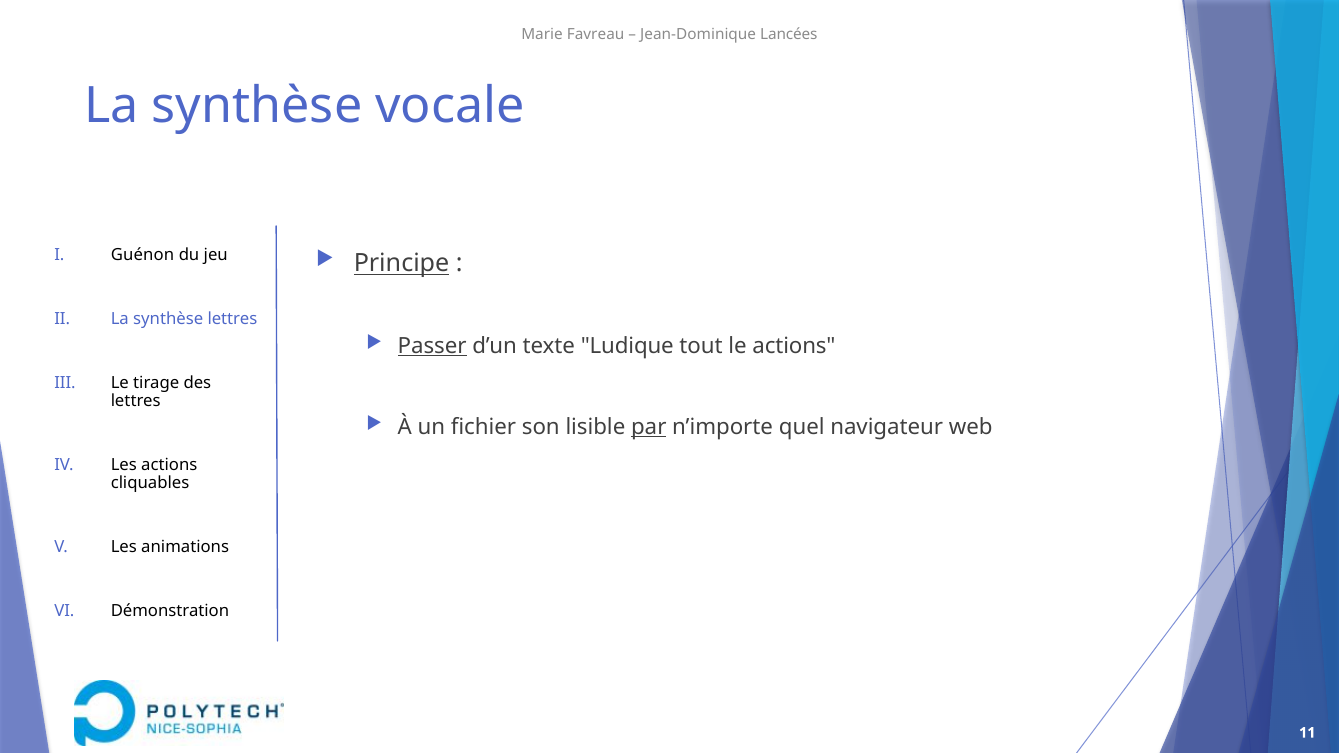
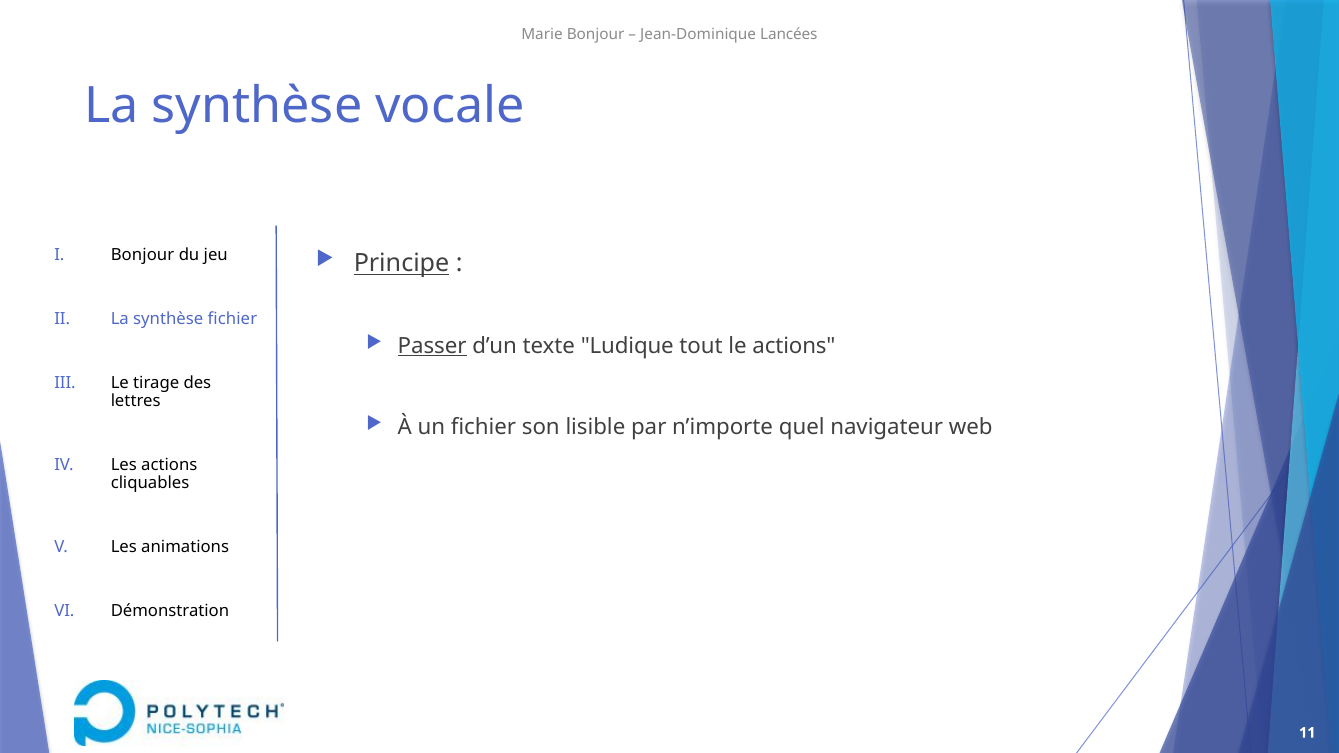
Marie Favreau: Favreau -> Bonjour (596, 34)
Guénon: Guénon -> Bonjour (143, 255)
synthèse lettres: lettres -> fichier (232, 319)
par underline: present -> none (649, 427)
